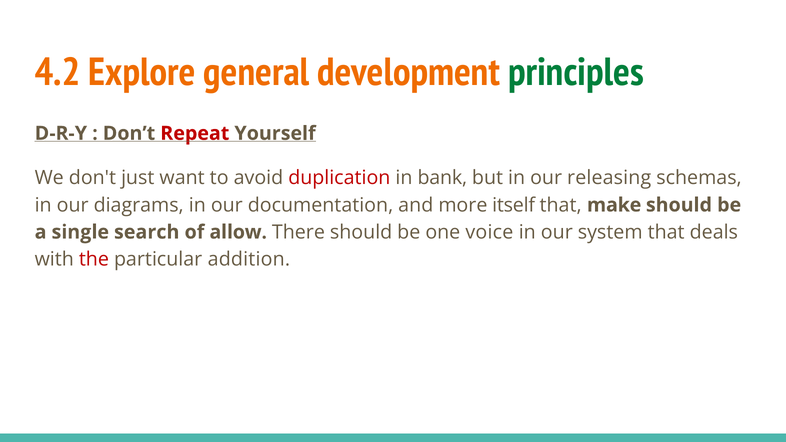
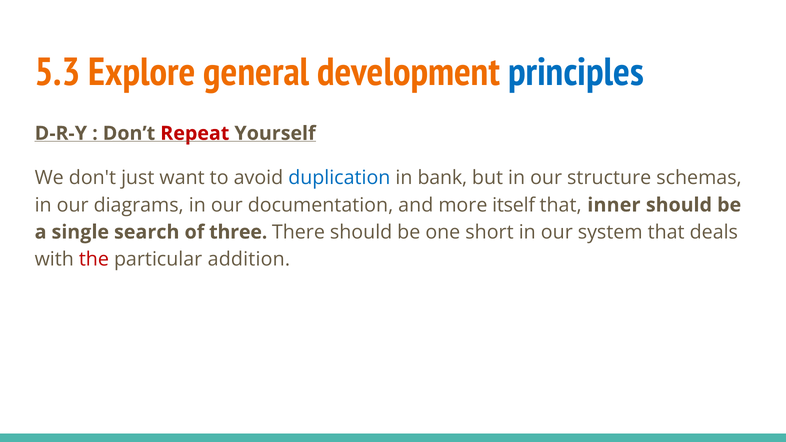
4.2: 4.2 -> 5.3 (58, 72)
principles colour: green -> blue (576, 72)
duplication colour: red -> blue (339, 178)
releasing: releasing -> structure (609, 178)
make: make -> inner (614, 205)
allow: allow -> three (238, 232)
voice: voice -> short (489, 232)
